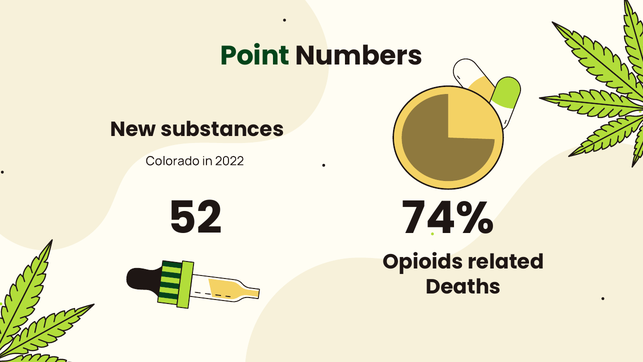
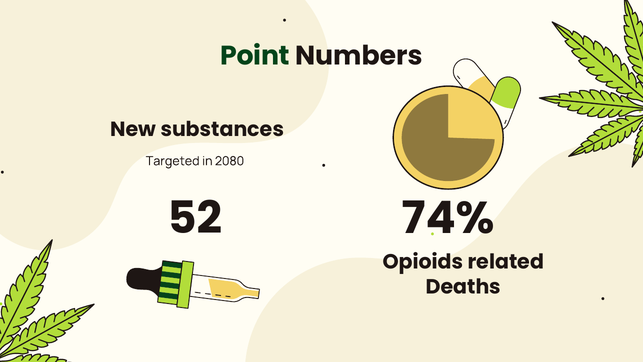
Colorado: Colorado -> Targeted (173, 161)
2022: 2022 -> 2080 (230, 161)
